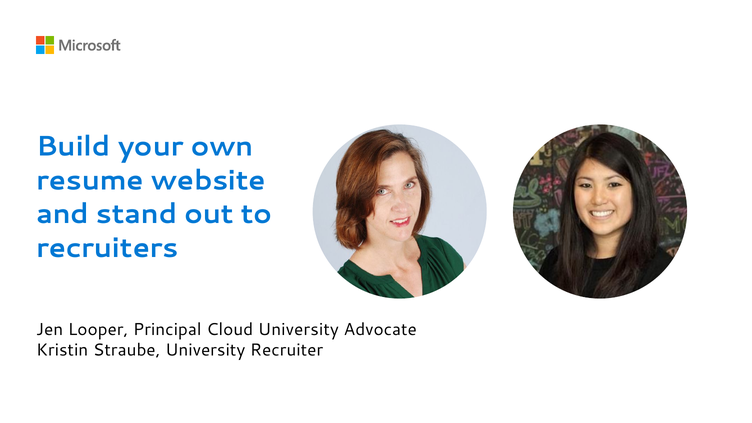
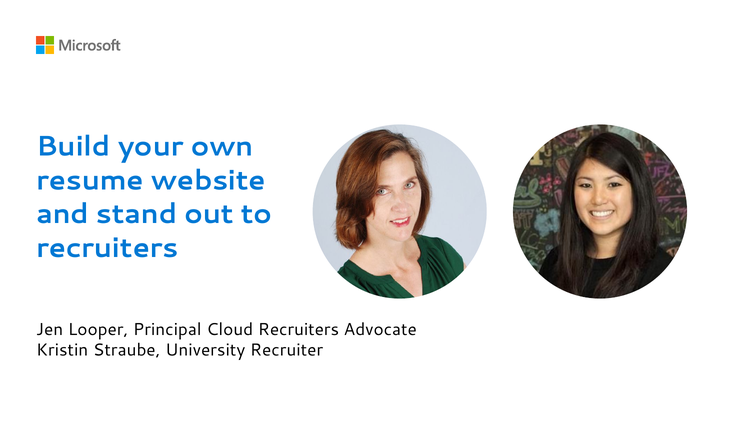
Cloud University: University -> Recruiters (298, 330)
